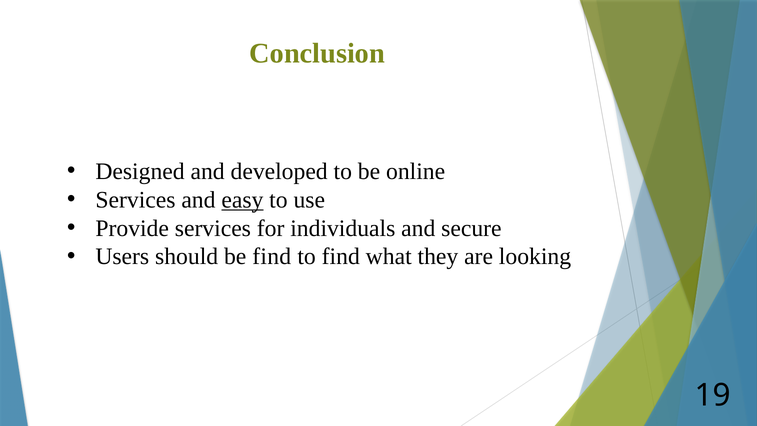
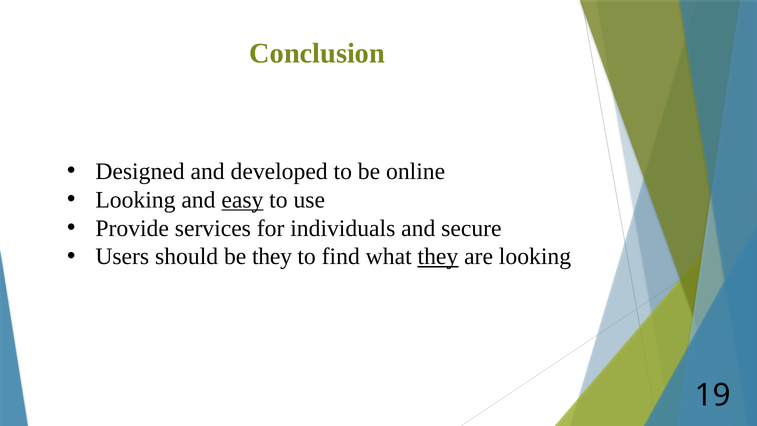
Services: Services -> Looking (135, 200)
be find: find -> they (272, 256)
they underline: none -> present (438, 256)
